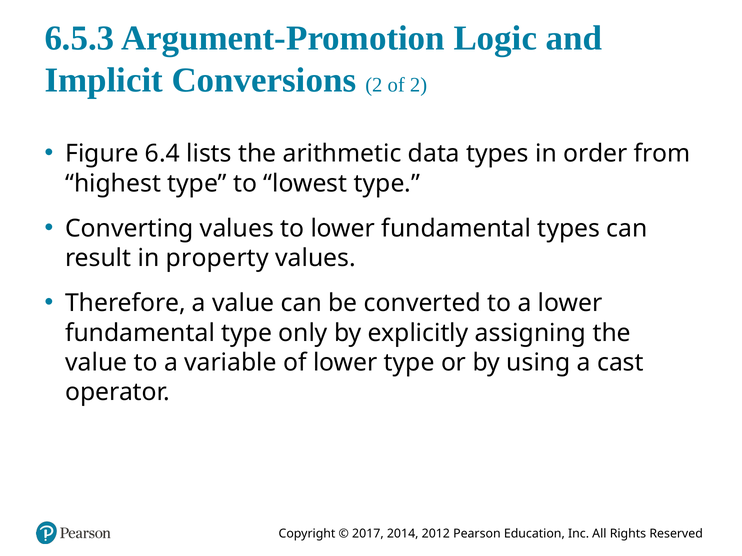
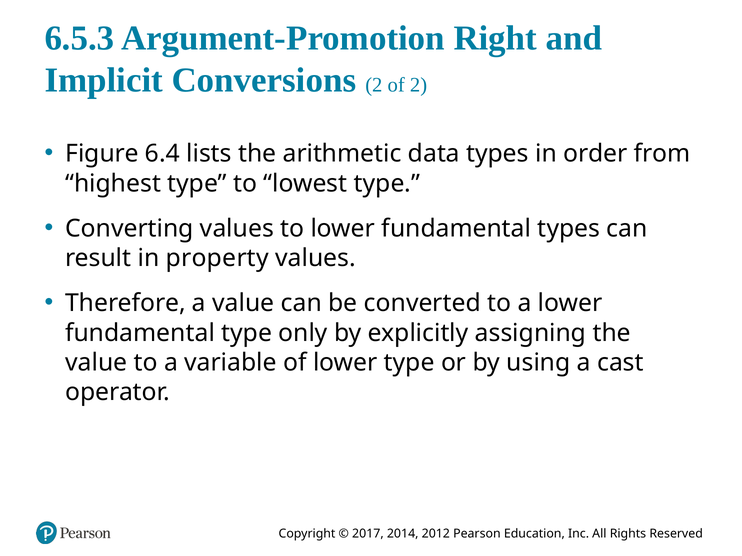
Logic: Logic -> Right (495, 38)
